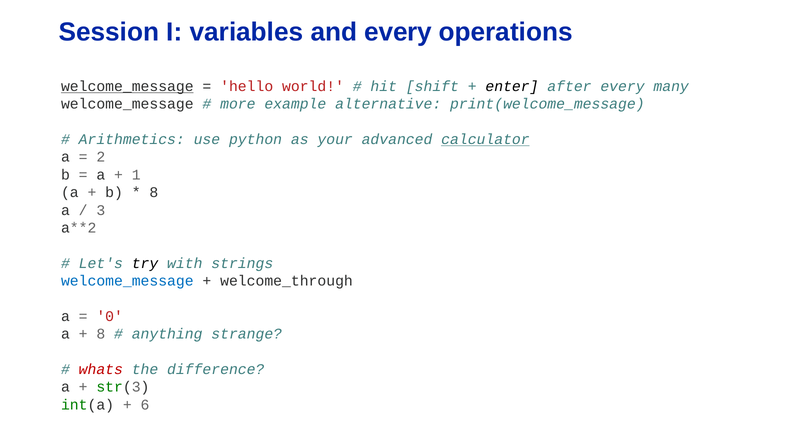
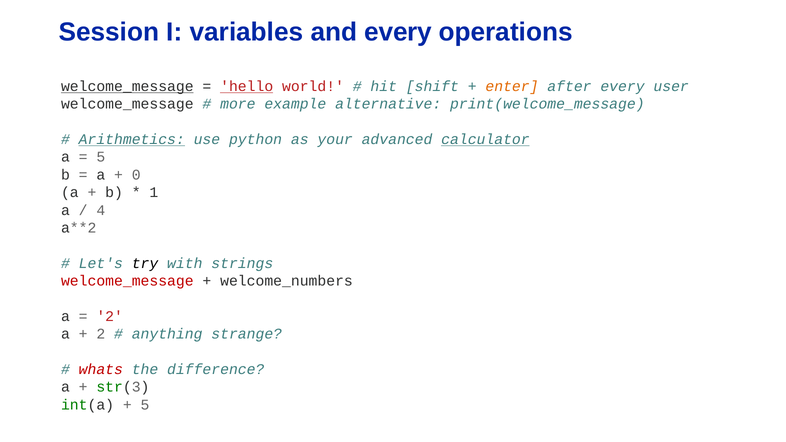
hello underline: none -> present (247, 86)
enter colour: black -> orange (512, 86)
many: many -> user (671, 86)
Arithmetics underline: none -> present (132, 139)
2: 2 -> 5 (101, 157)
1: 1 -> 0 (136, 175)
8: 8 -> 1 (154, 193)
3: 3 -> 4 (101, 210)
welcome_message colour: blue -> red (127, 281)
welcome_through: welcome_through -> welcome_numbers (286, 281)
0: 0 -> 2 (110, 316)
8: 8 -> 2 (101, 334)
6: 6 -> 5 (145, 405)
